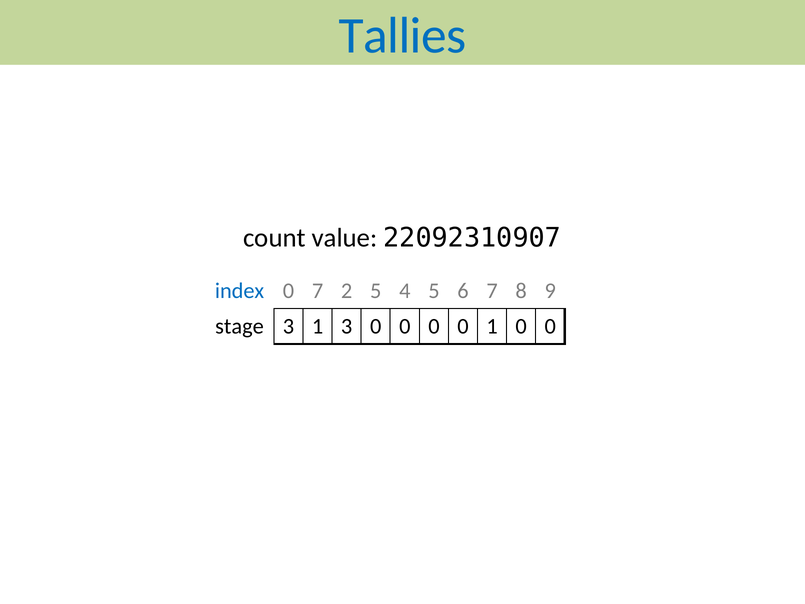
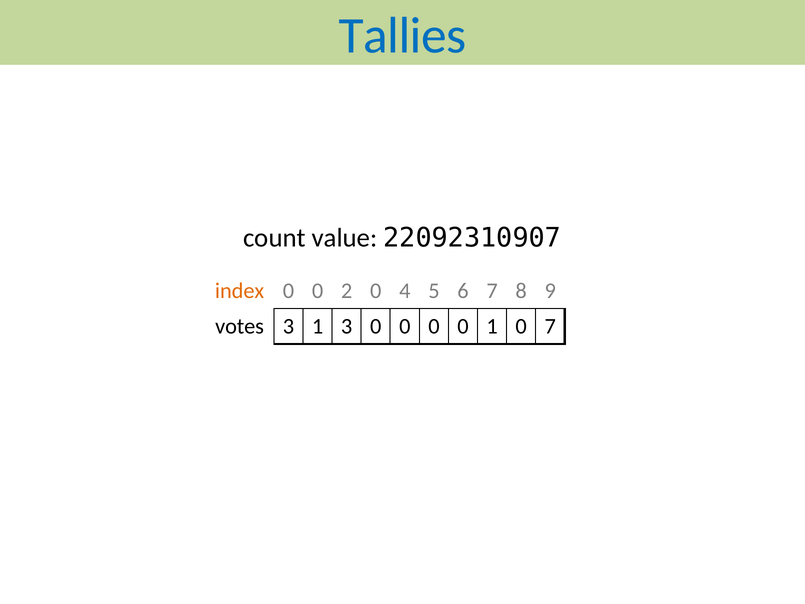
index colour: blue -> orange (240, 291)
7: 7 -> 0 (318, 291)
2 5: 5 -> 0 (376, 291)
stage: stage -> votes (240, 326)
1 0 0: 0 -> 7 (550, 326)
